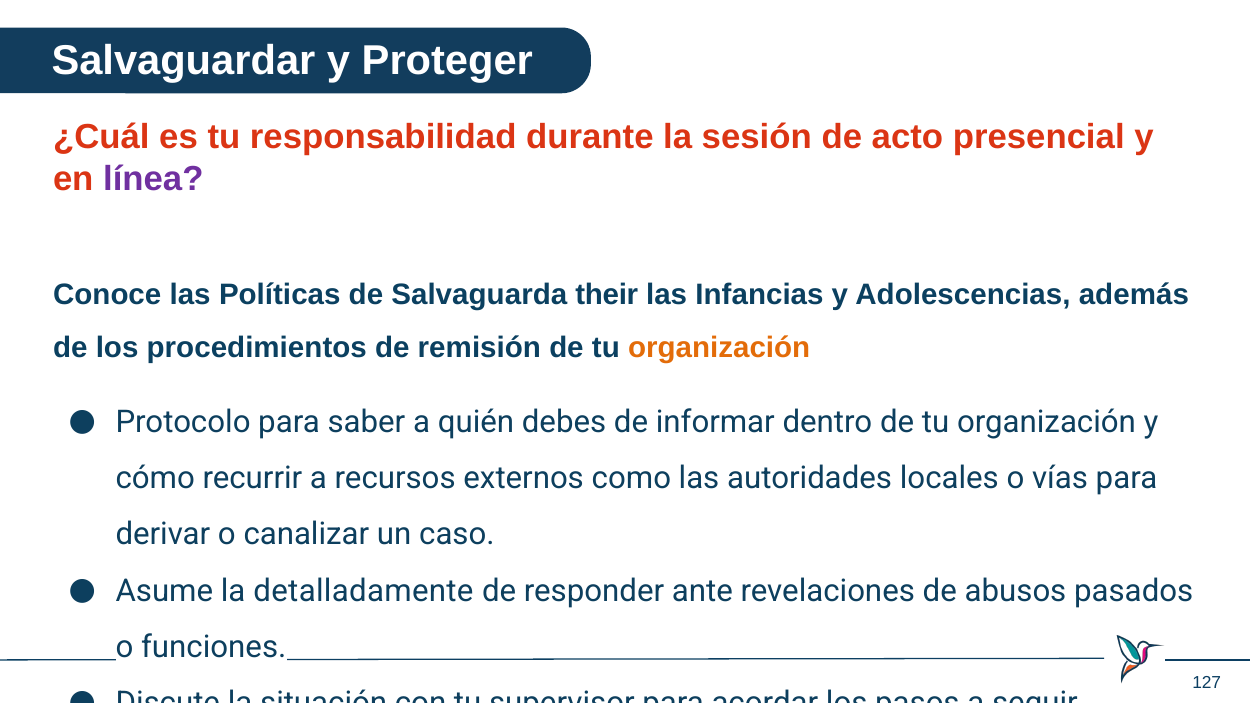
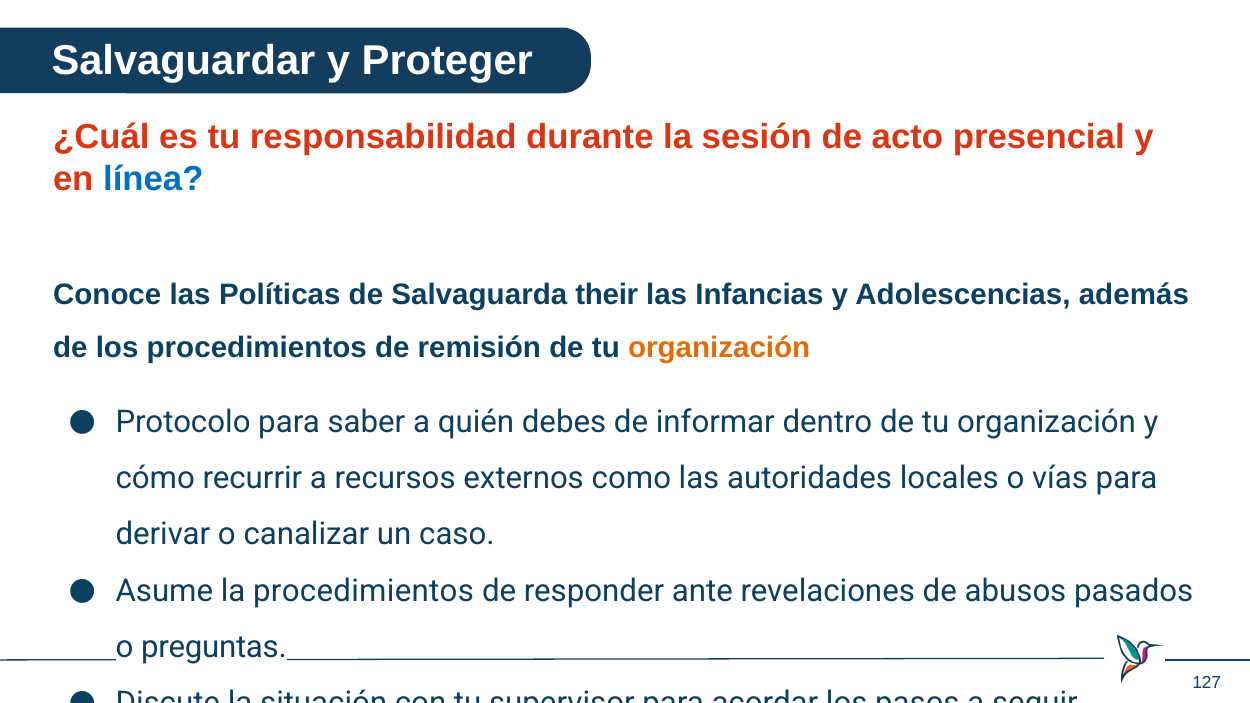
línea colour: purple -> blue (153, 179)
la detalladamente: detalladamente -> procedimientos (364, 591)
funciones: funciones -> preguntas (214, 647)
